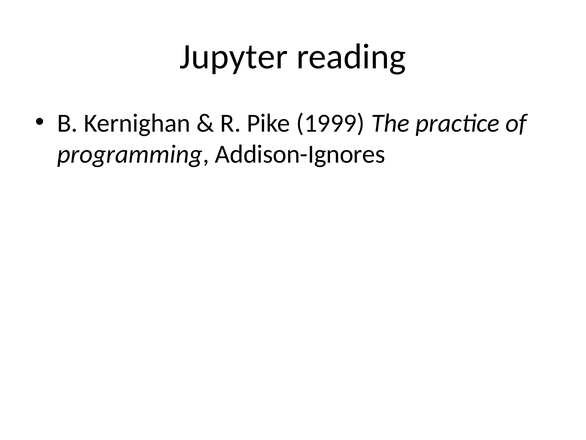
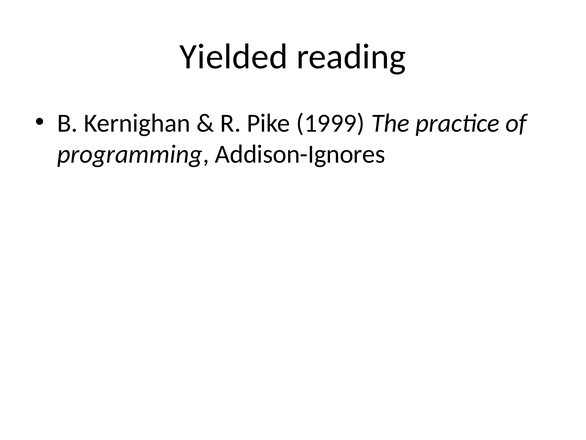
Jupyter: Jupyter -> Yielded (234, 57)
